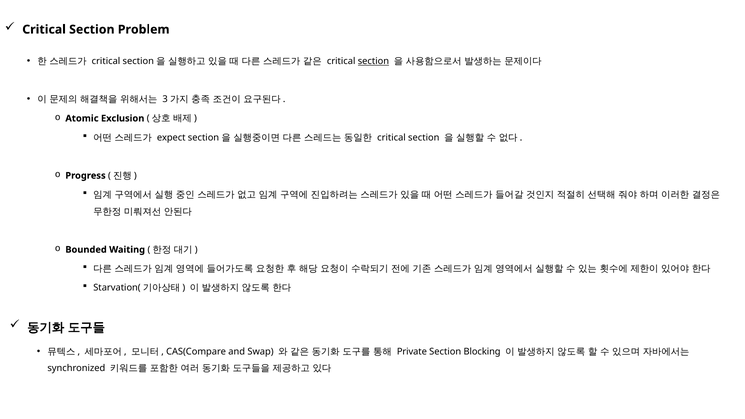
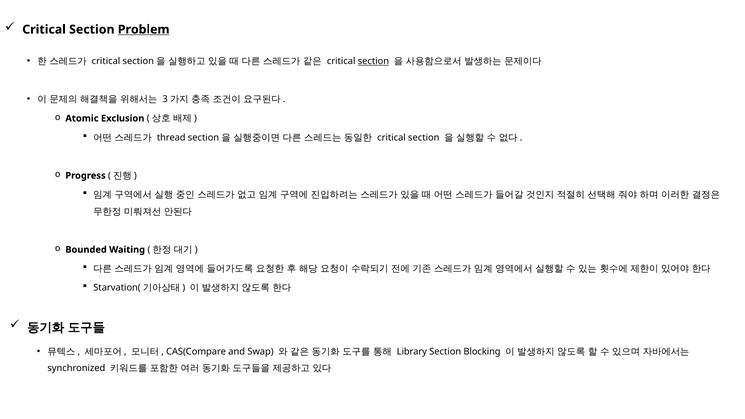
Problem underline: none -> present (144, 30)
expect: expect -> thread (171, 137)
Private: Private -> Library (412, 352)
